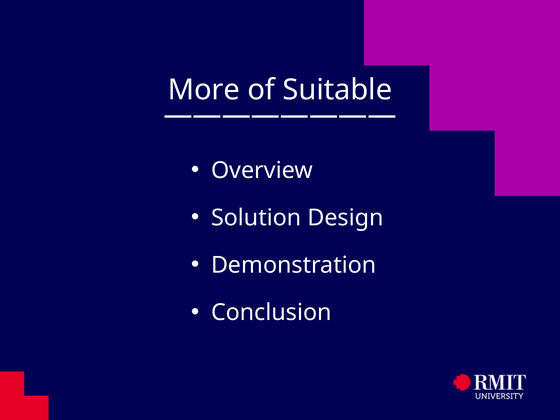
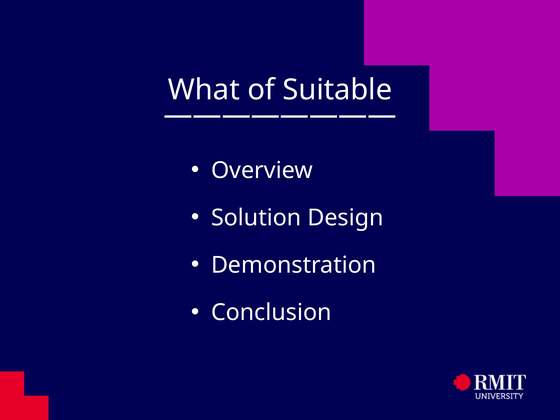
More: More -> What (204, 90)
